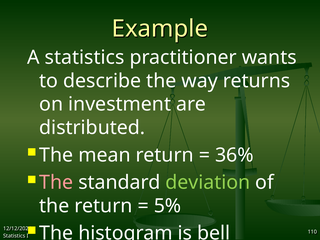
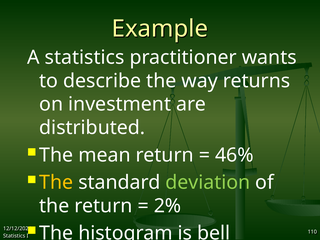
36%: 36% -> 46% (234, 155)
The colour: pink -> yellow (56, 182)
5%: 5% -> 2% (168, 206)
